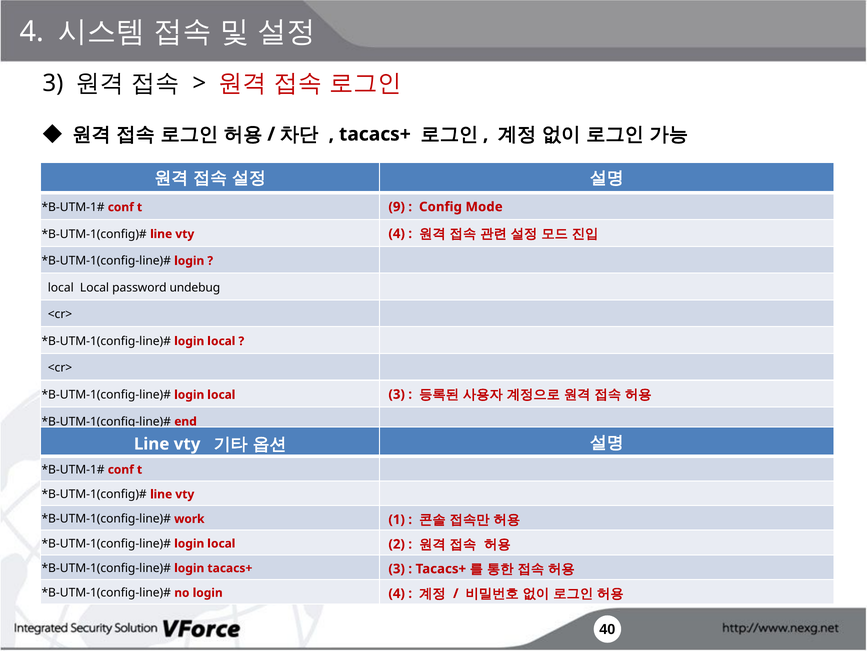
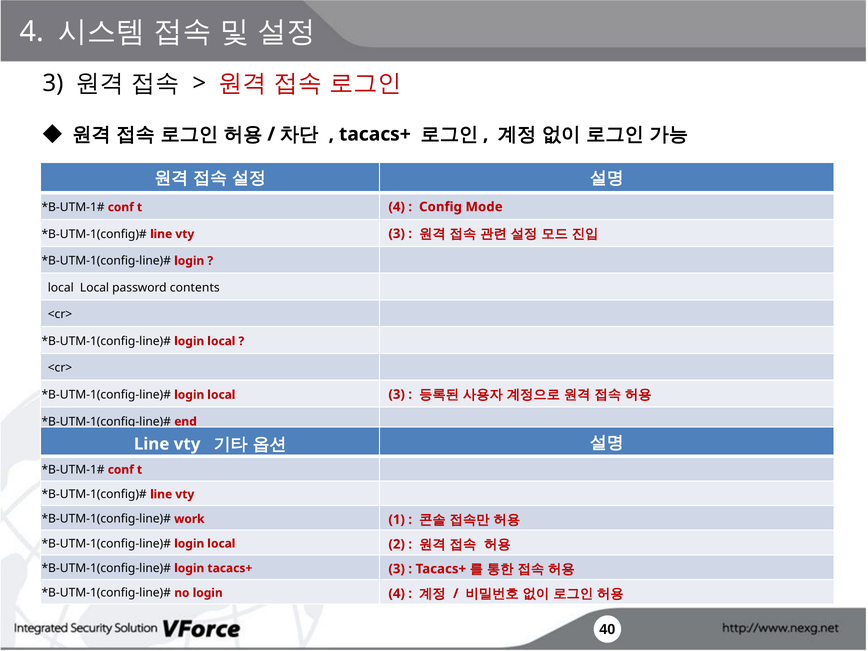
t 9: 9 -> 4 (397, 207)
vty 4: 4 -> 3 (397, 234)
undebug: undebug -> contents (195, 288)
